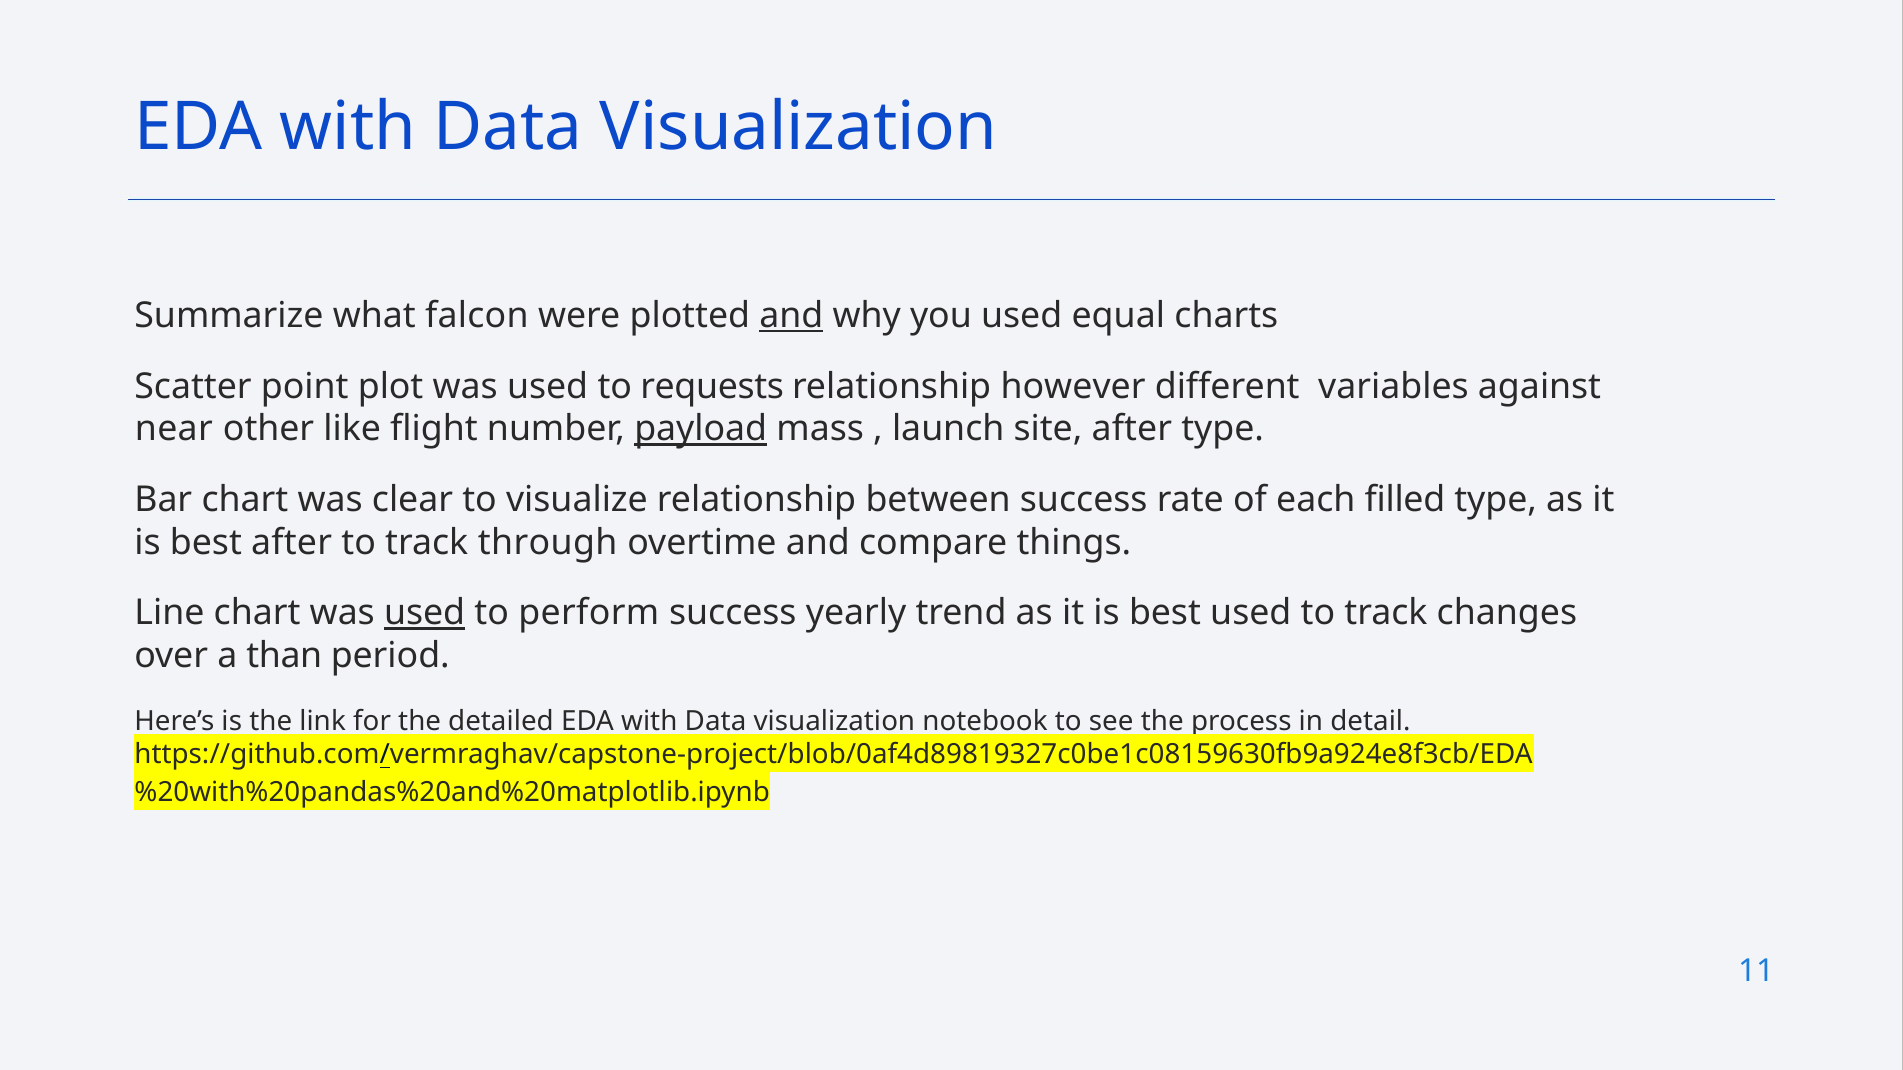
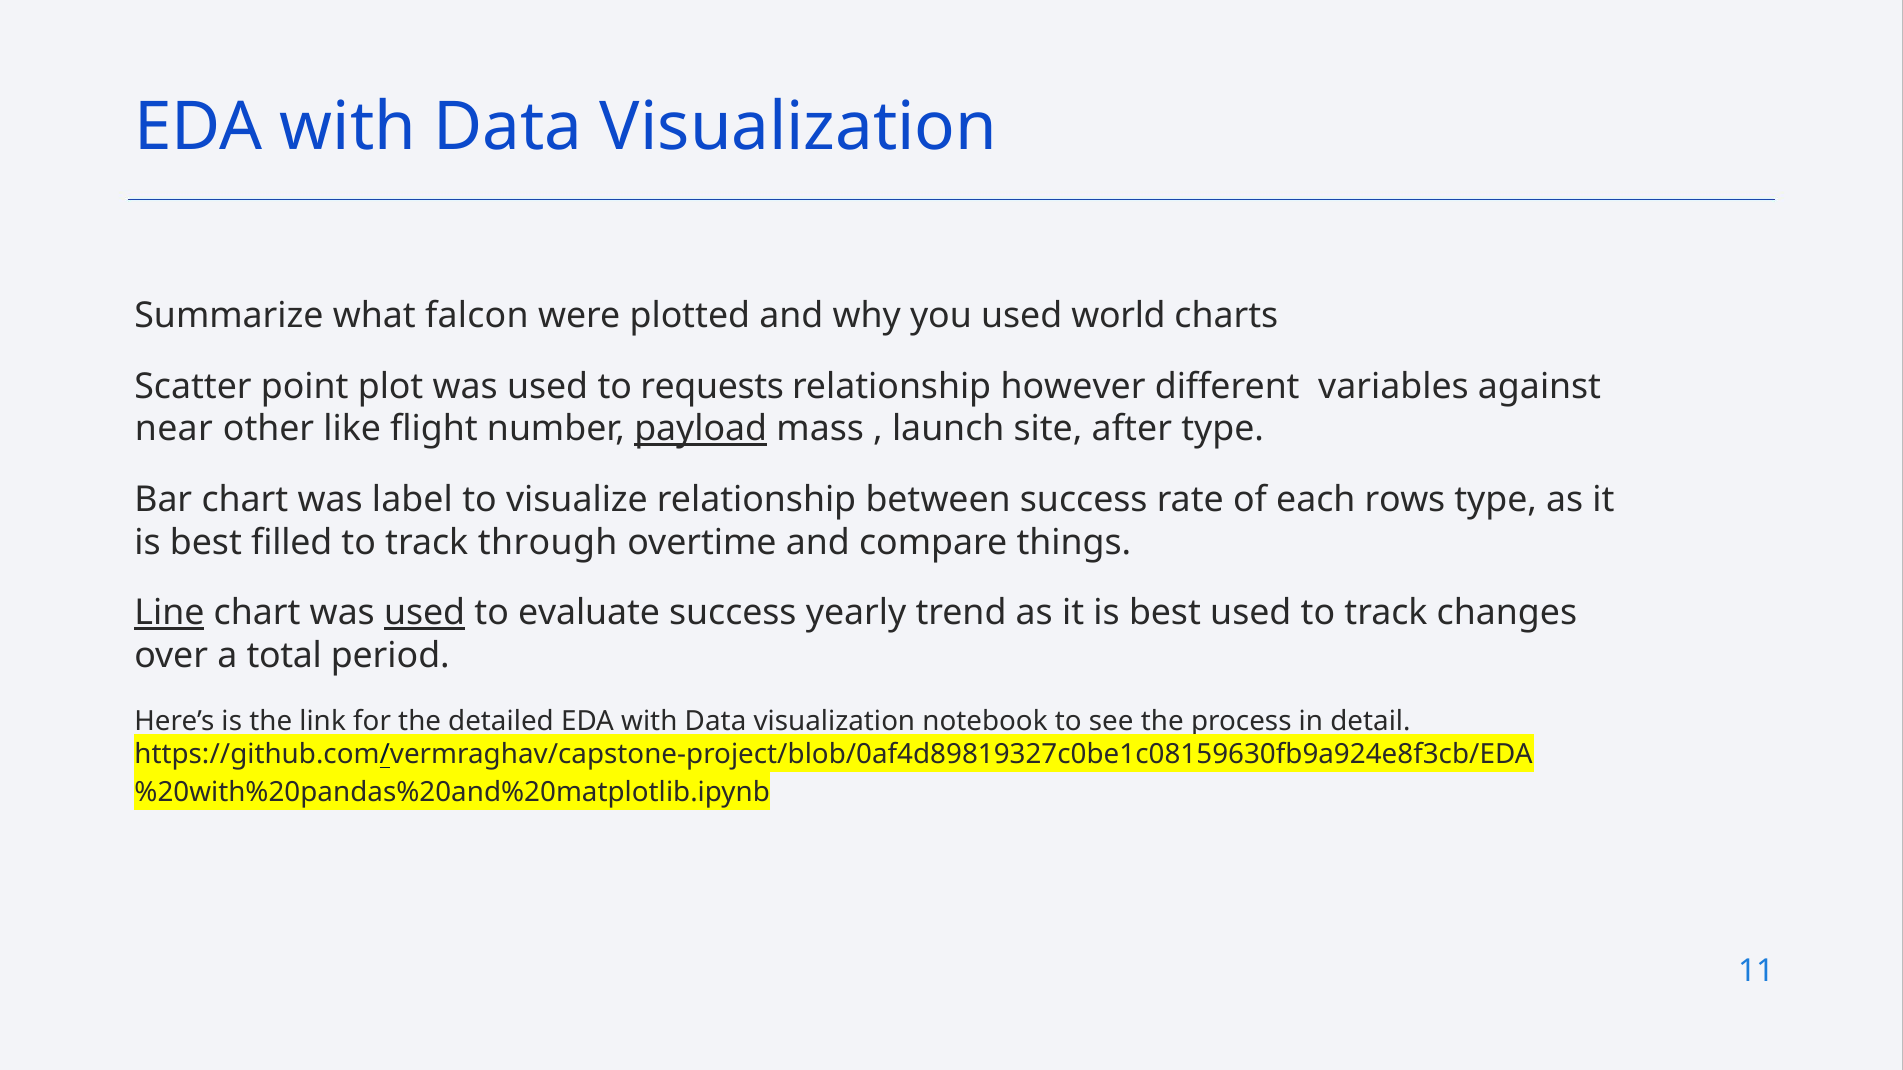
and underline: present -> none (791, 316)
equal: equal -> world (1119, 316)
clear: clear -> label (412, 500)
filled: filled -> rows (1405, 500)
best after: after -> filled (292, 543)
Line underline: none -> present (169, 613)
perform: perform -> evaluate (589, 613)
than: than -> total (284, 656)
